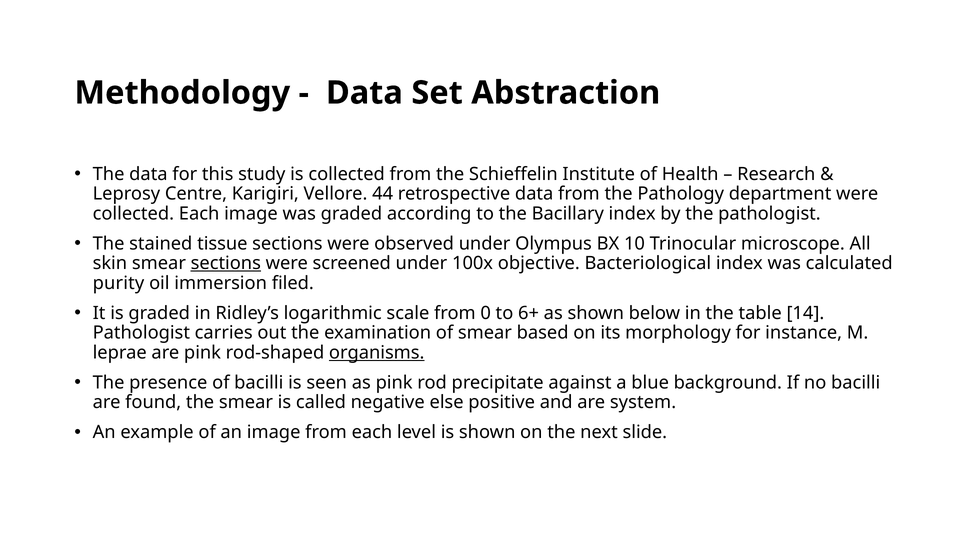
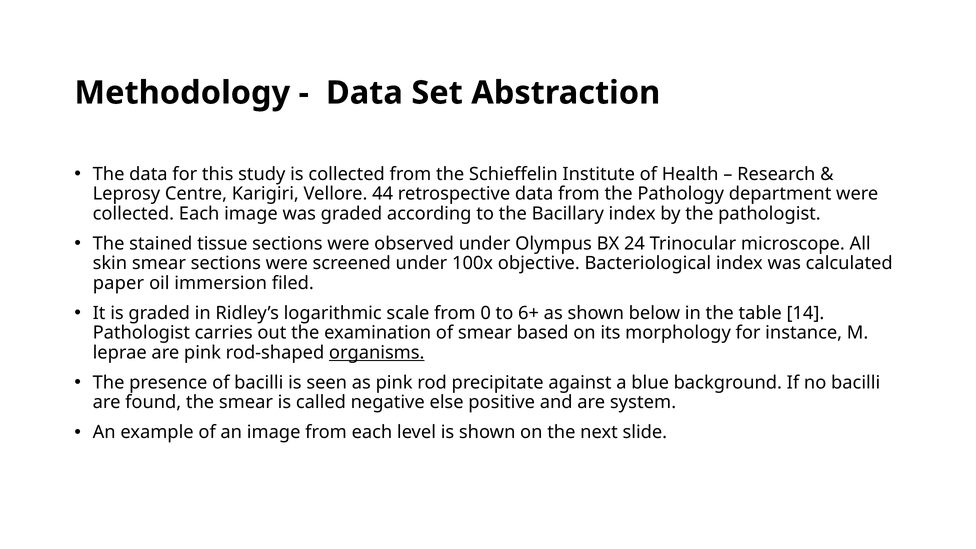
10: 10 -> 24 (635, 244)
sections underline: present -> none (226, 263)
purity: purity -> paper (118, 283)
